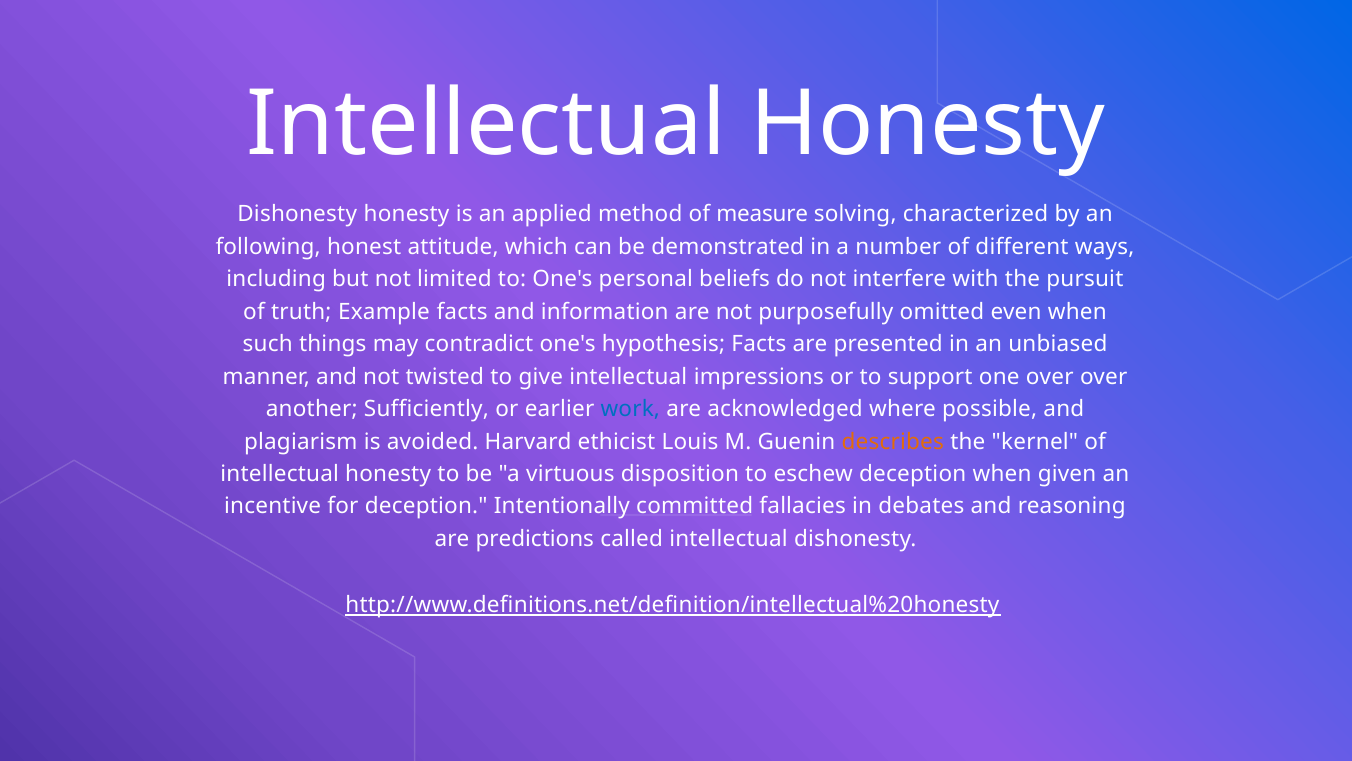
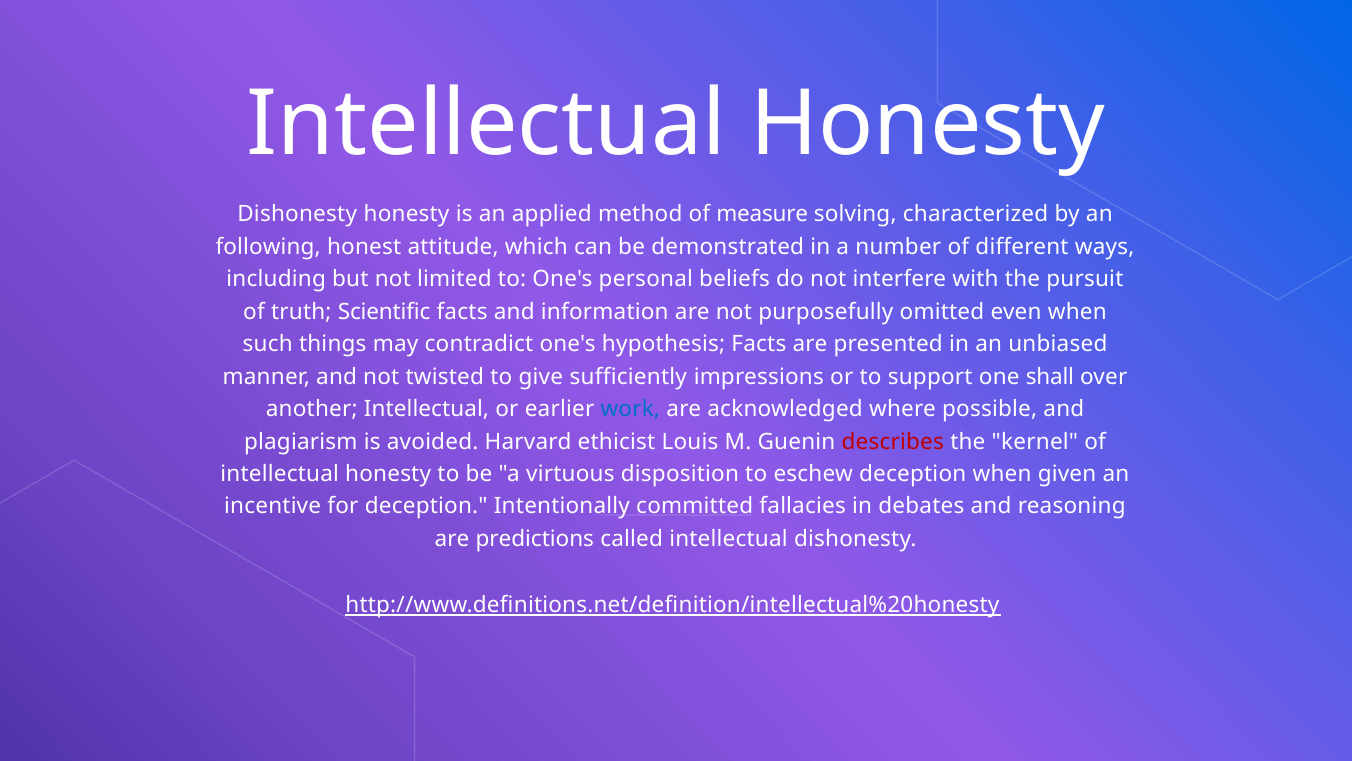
Example: Example -> Scientific (384, 311)
give intellectual: intellectual -> sufficiently (628, 376)
one over: over -> shall (1050, 376)
another Sufficiently: Sufficiently -> Intellectual (426, 409)
describes colour: orange -> red (893, 441)
